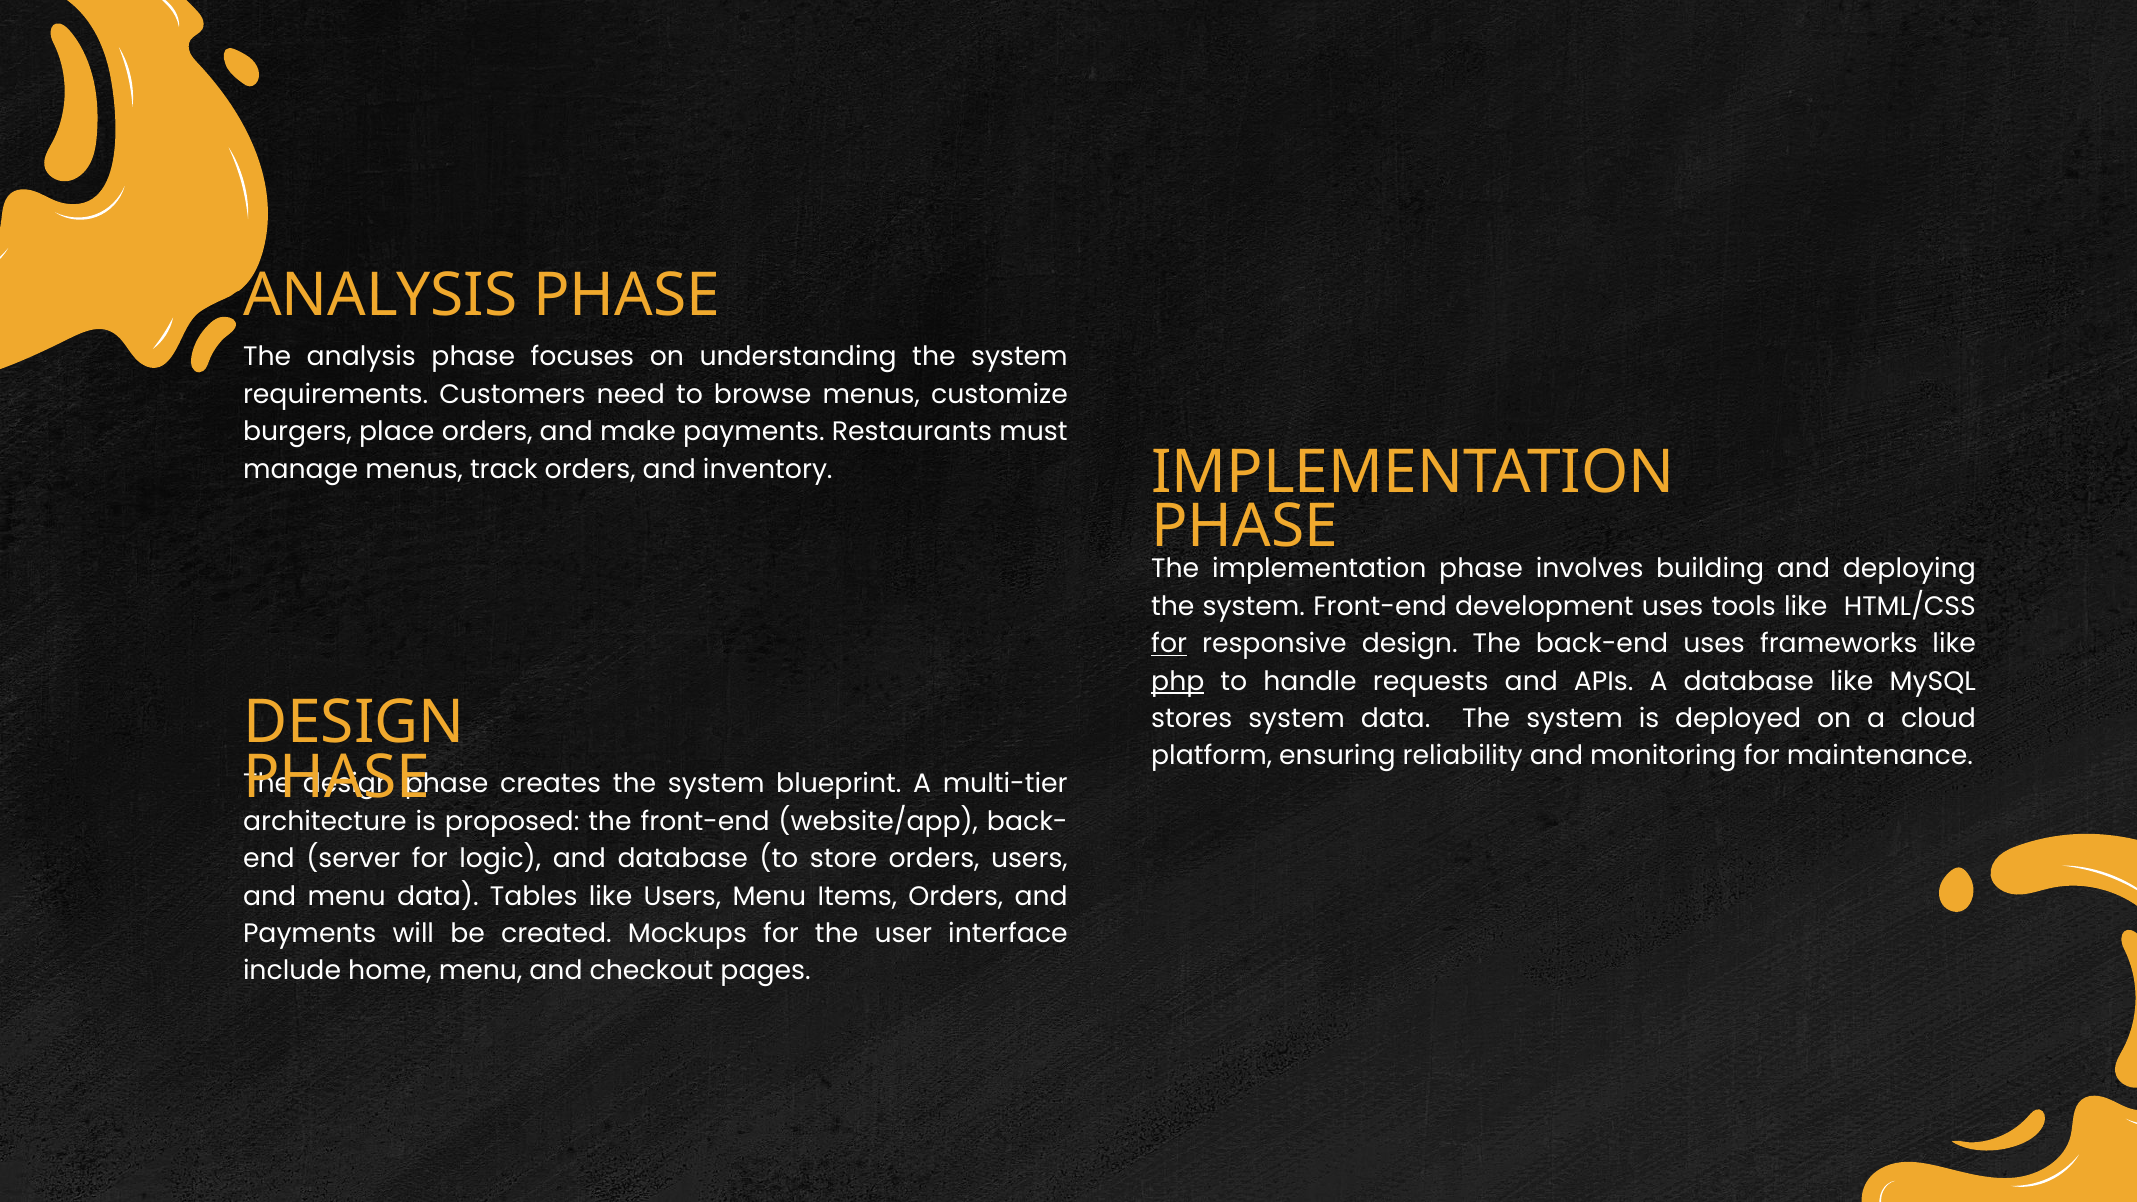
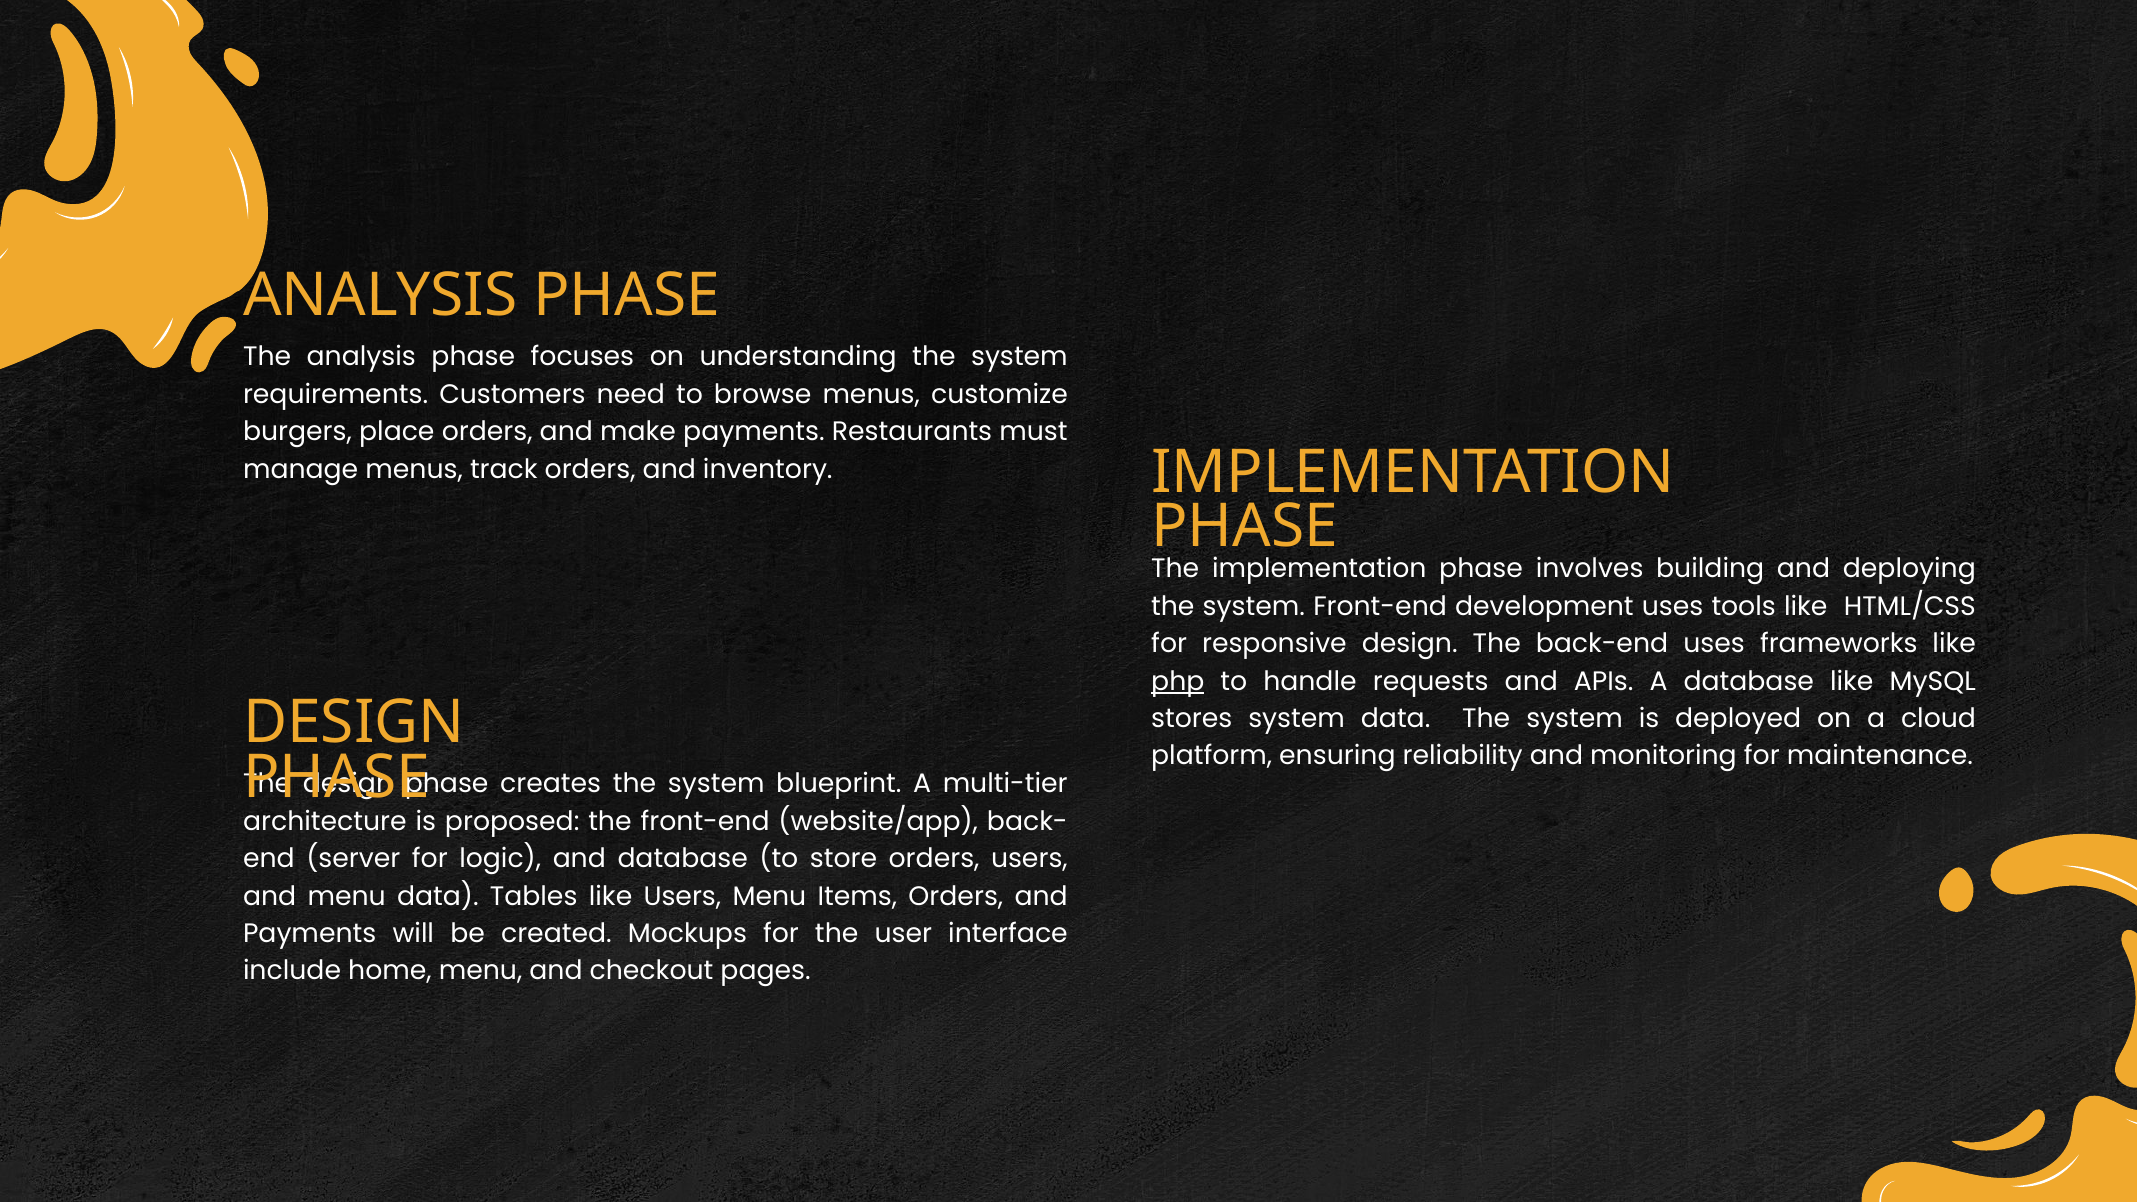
for underline: present -> none (1169, 644)
